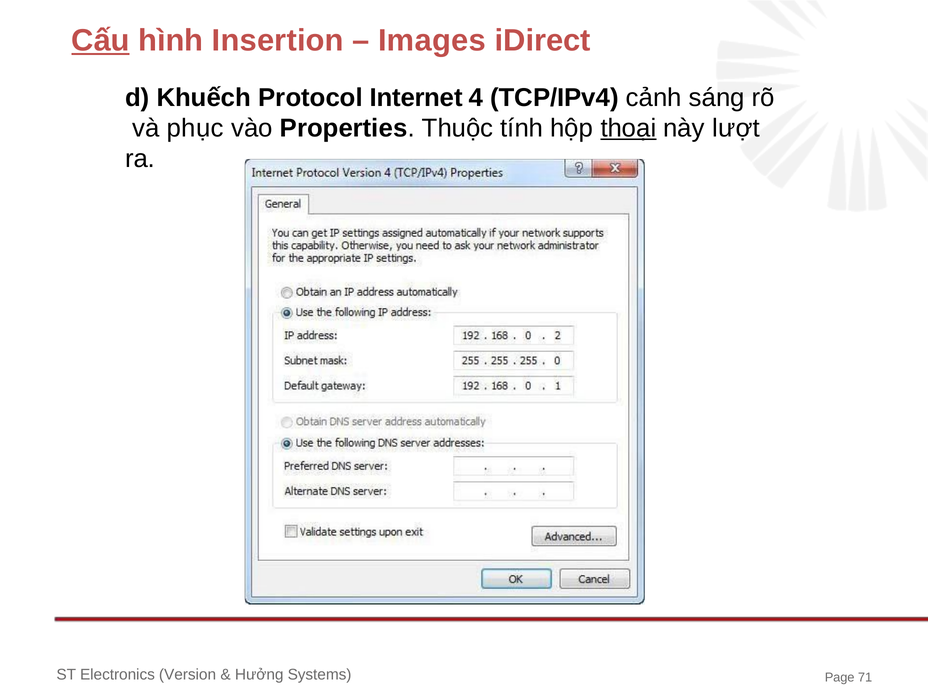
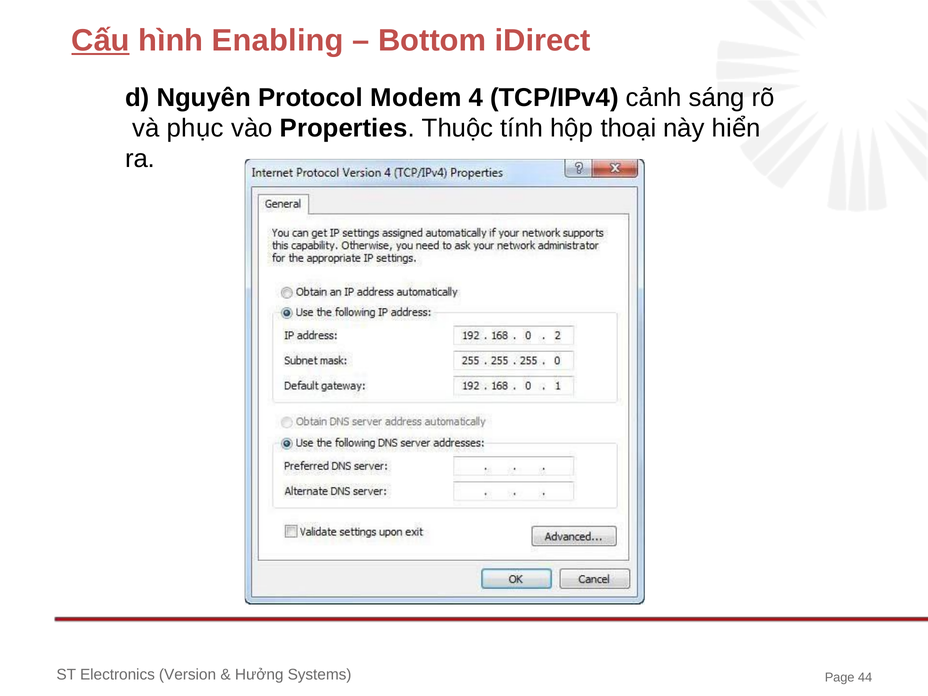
Insertion: Insertion -> Enabling (278, 41)
Images: Images -> Bottom (432, 41)
Khuếch: Khuếch -> Nguyên (204, 98)
Internet: Internet -> Modem (416, 98)
thoại underline: present -> none (628, 128)
lượt: lượt -> hiển (736, 128)
71: 71 -> 44 (865, 677)
